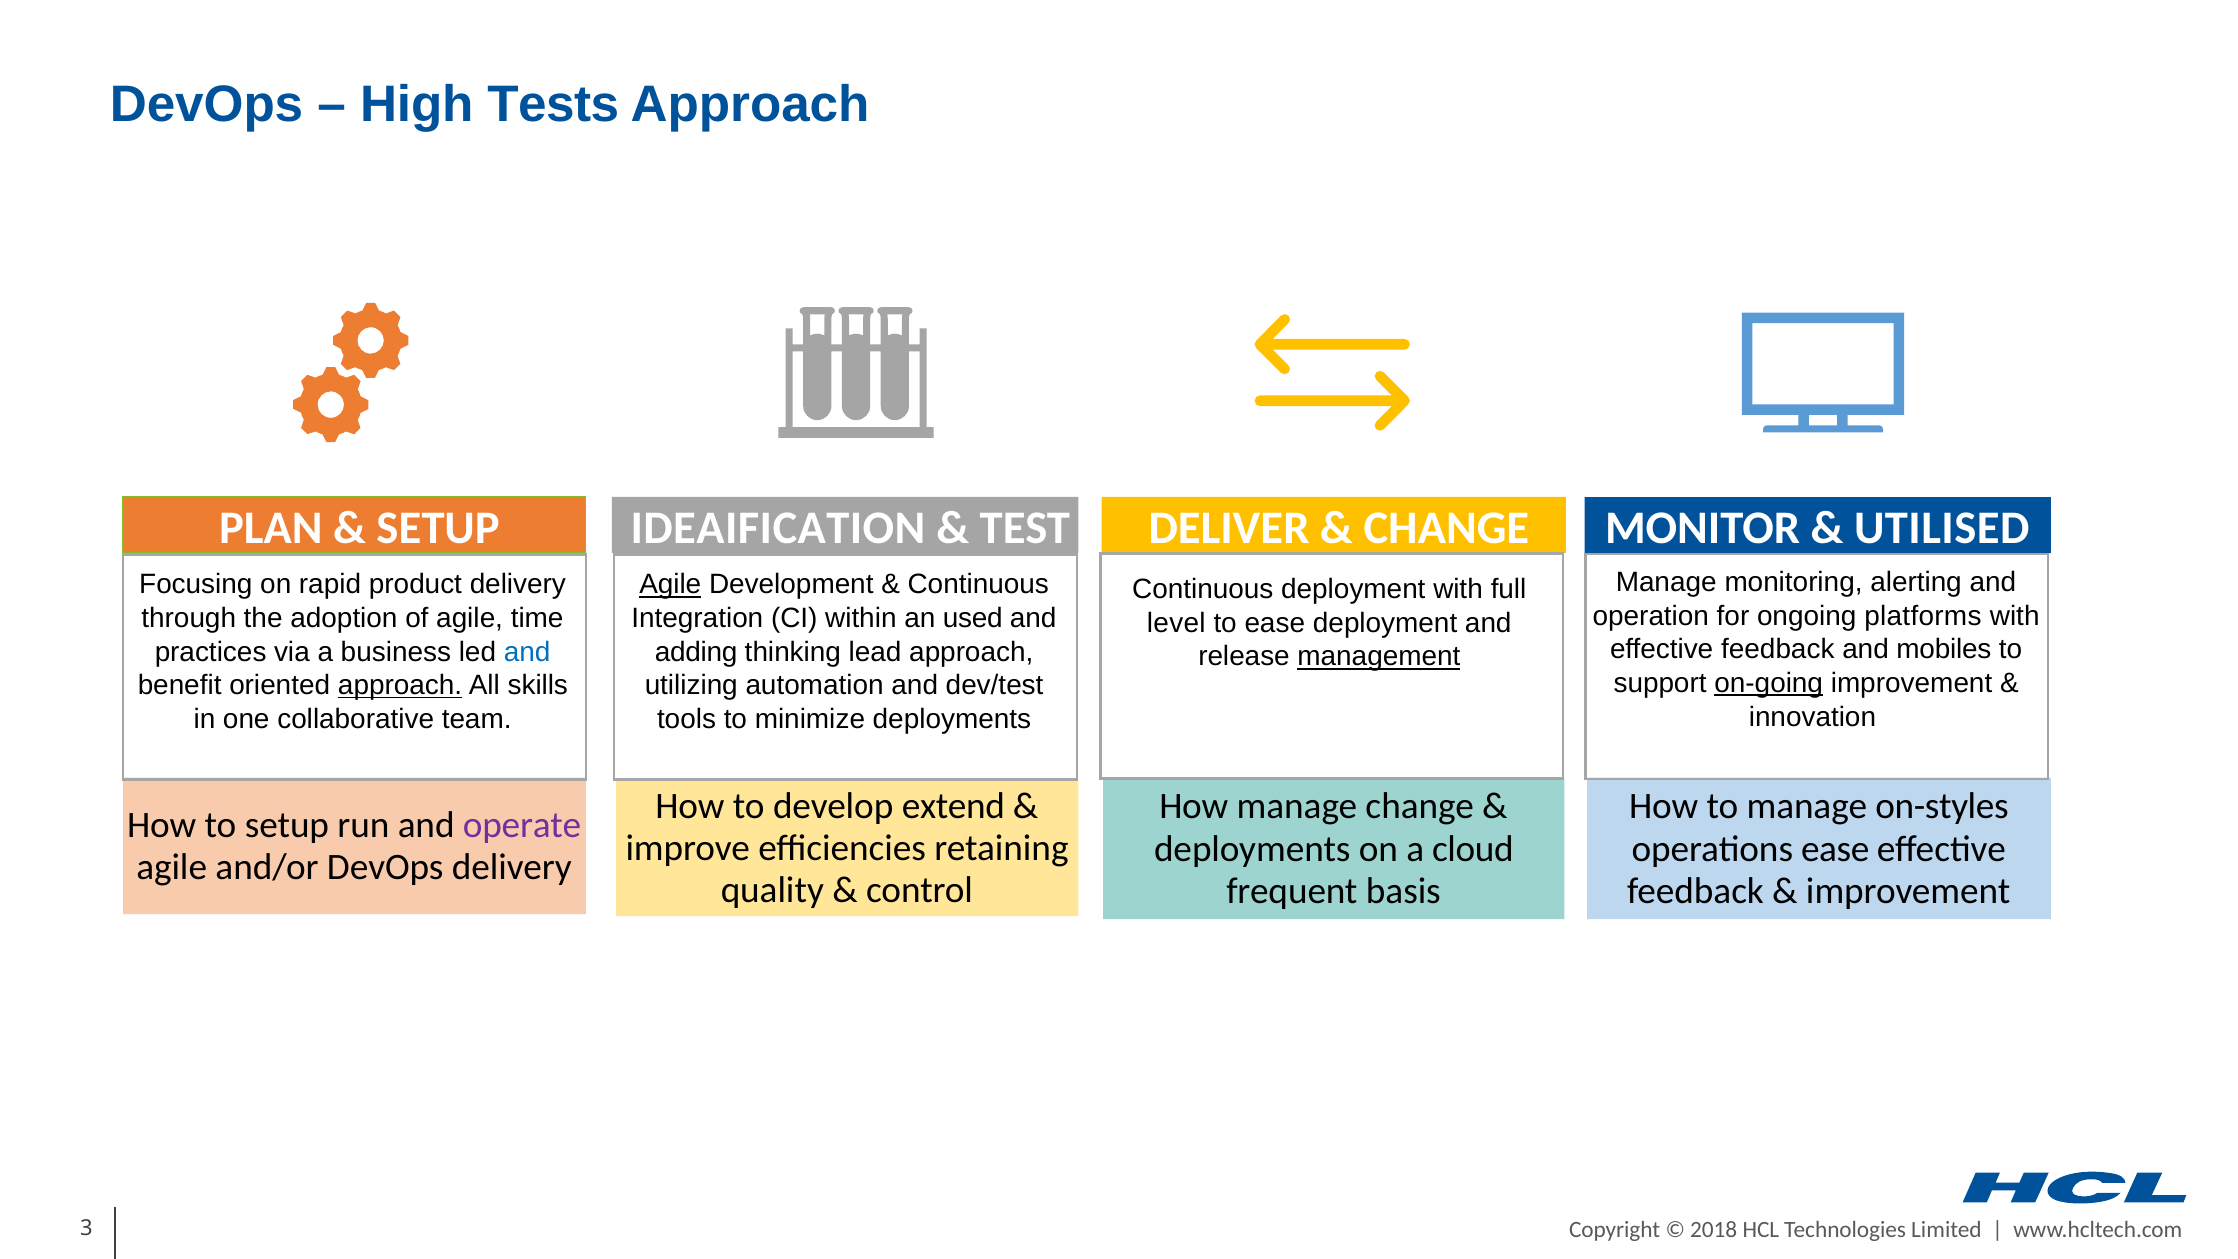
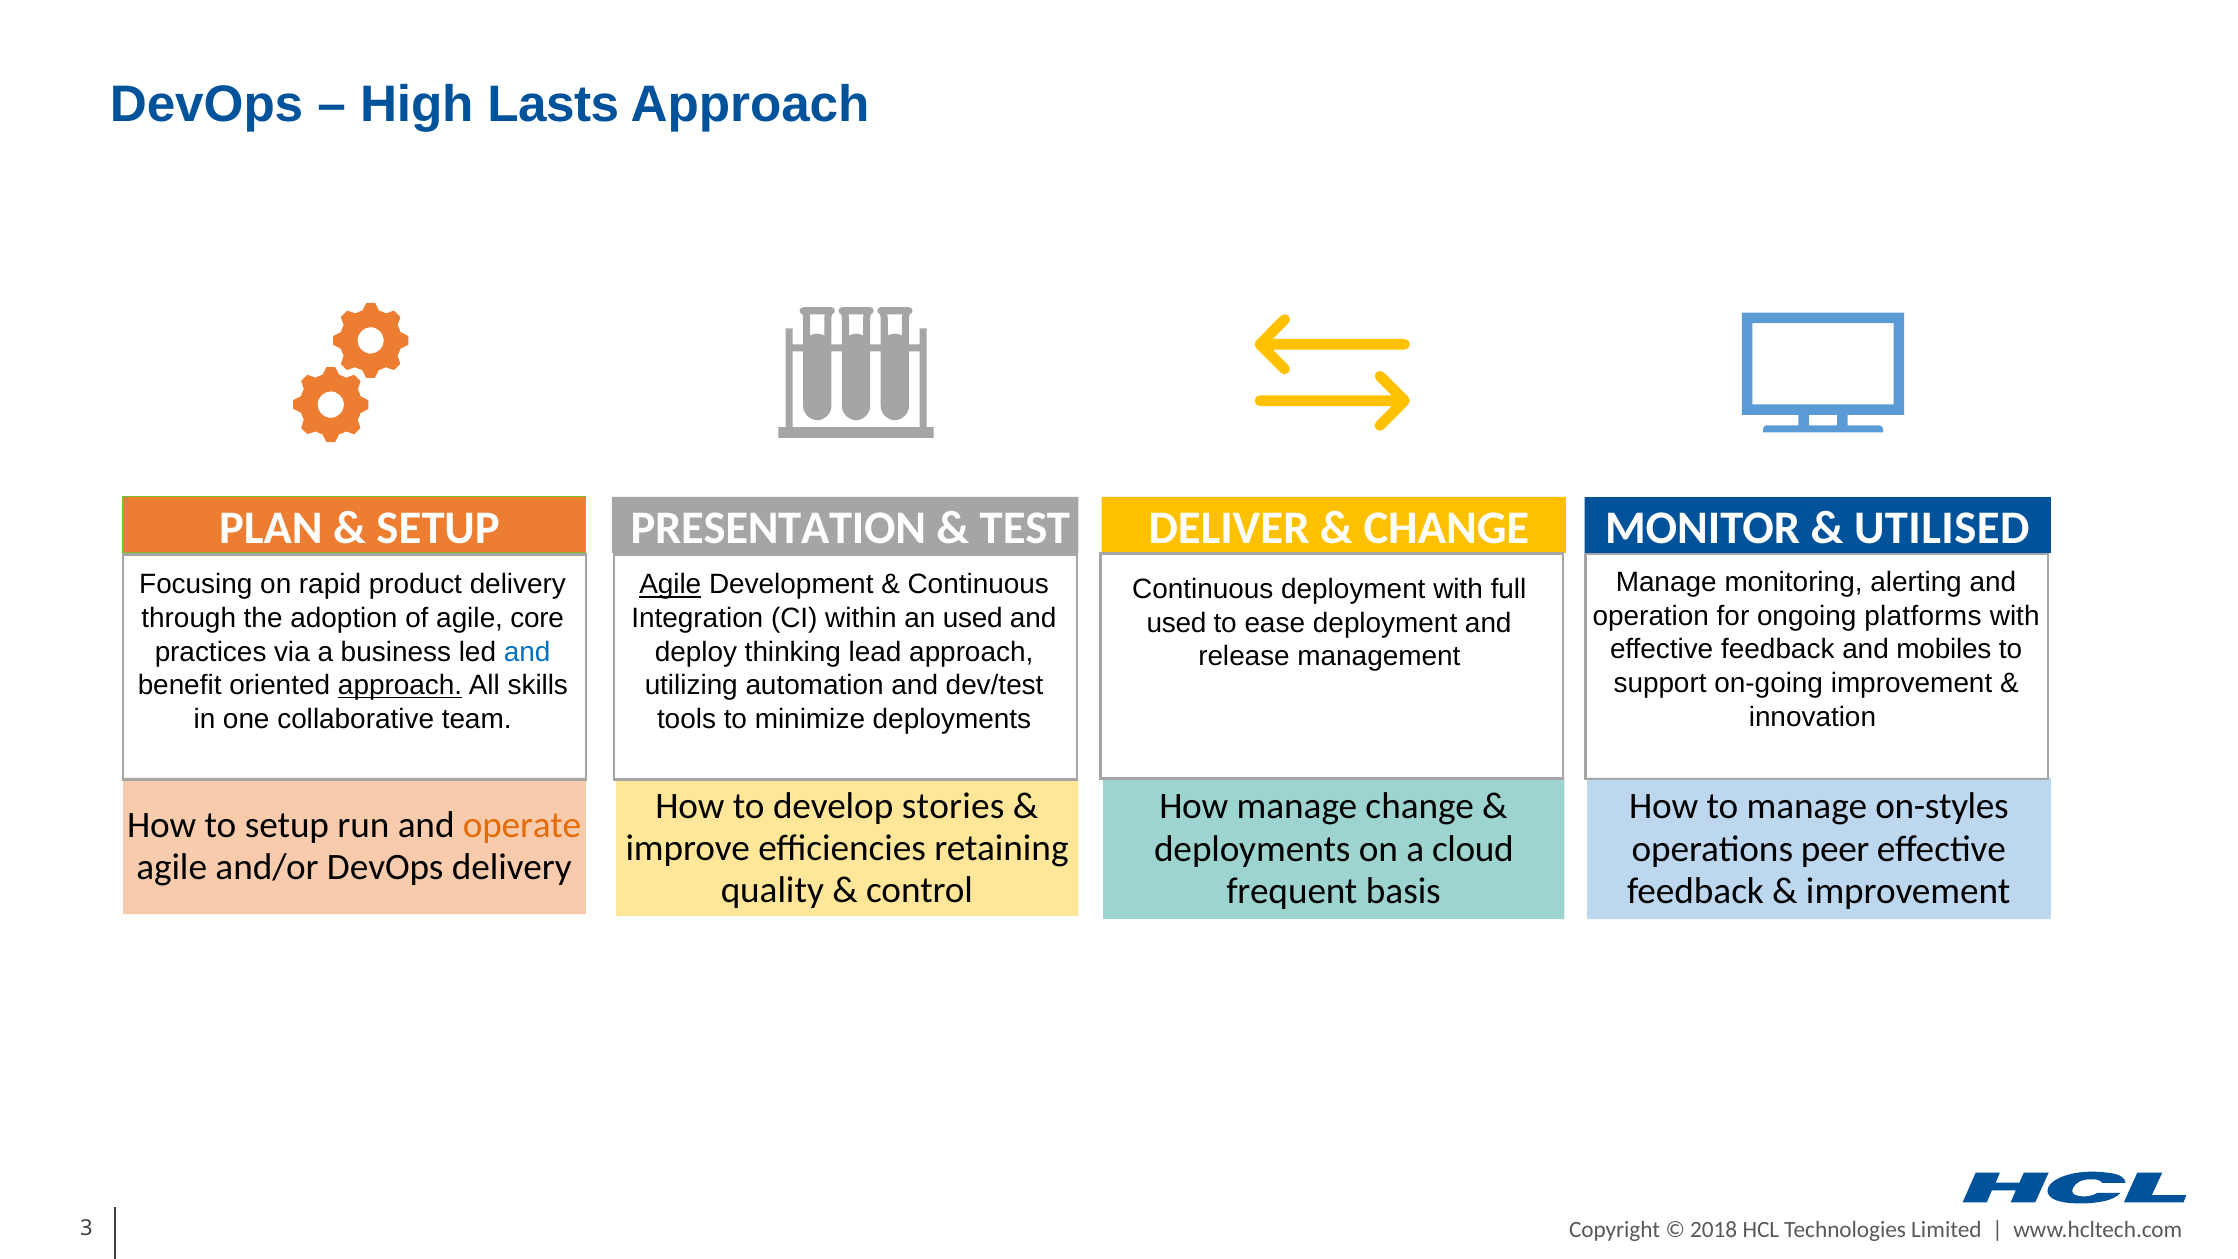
Tests: Tests -> Lasts (553, 104)
IDEAIFICATION: IDEAIFICATION -> PRESENTATION (778, 528)
time: time -> core (537, 618)
level: level -> used (1177, 623)
adding: adding -> deploy (696, 652)
management underline: present -> none (1379, 657)
on-going underline: present -> none (1769, 683)
extend: extend -> stories (953, 806)
operate colour: purple -> orange (522, 825)
operations ease: ease -> peer (1835, 849)
